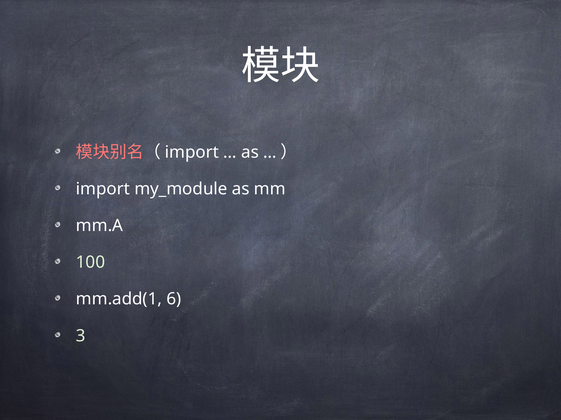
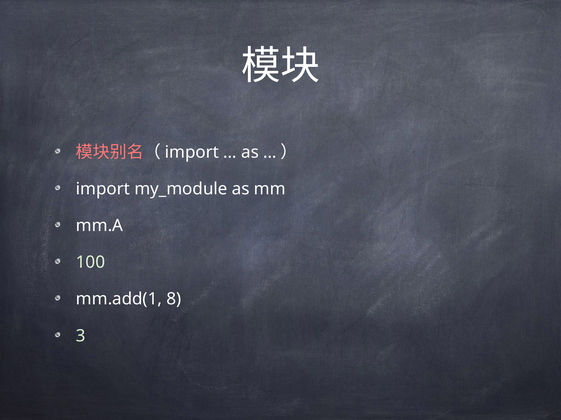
6: 6 -> 8 (174, 300)
